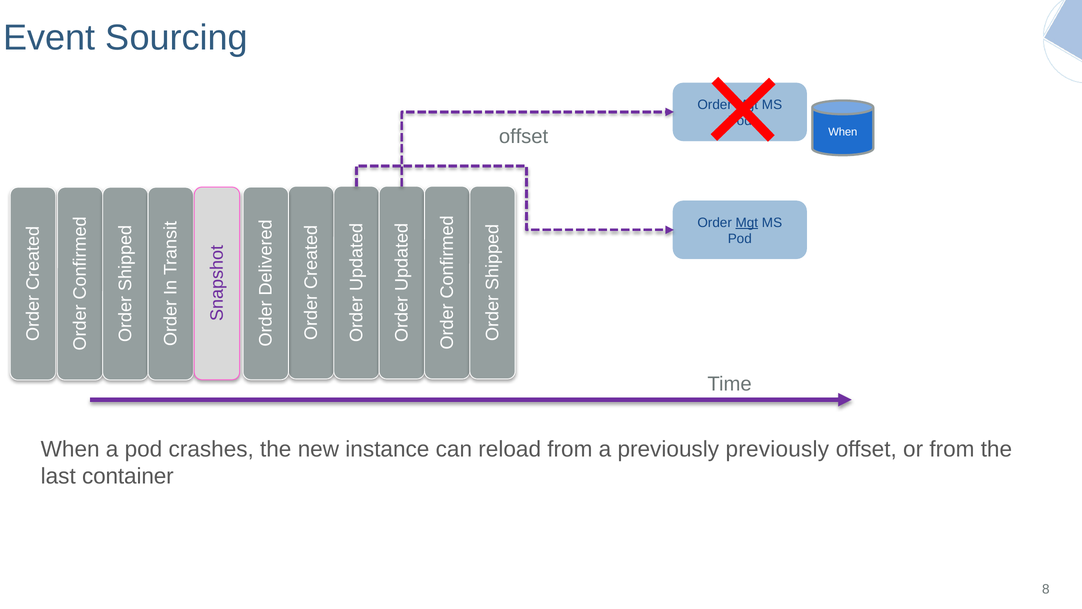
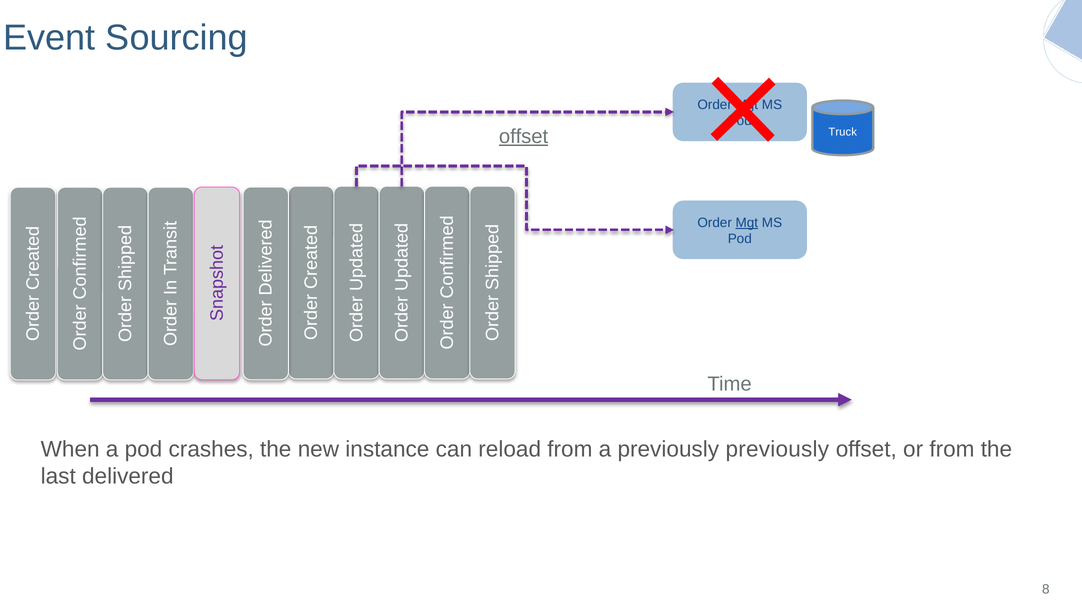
When: When -> Truck (843, 132)
offset underline: none -> present (524, 137)
container: container -> delivered (128, 476)
